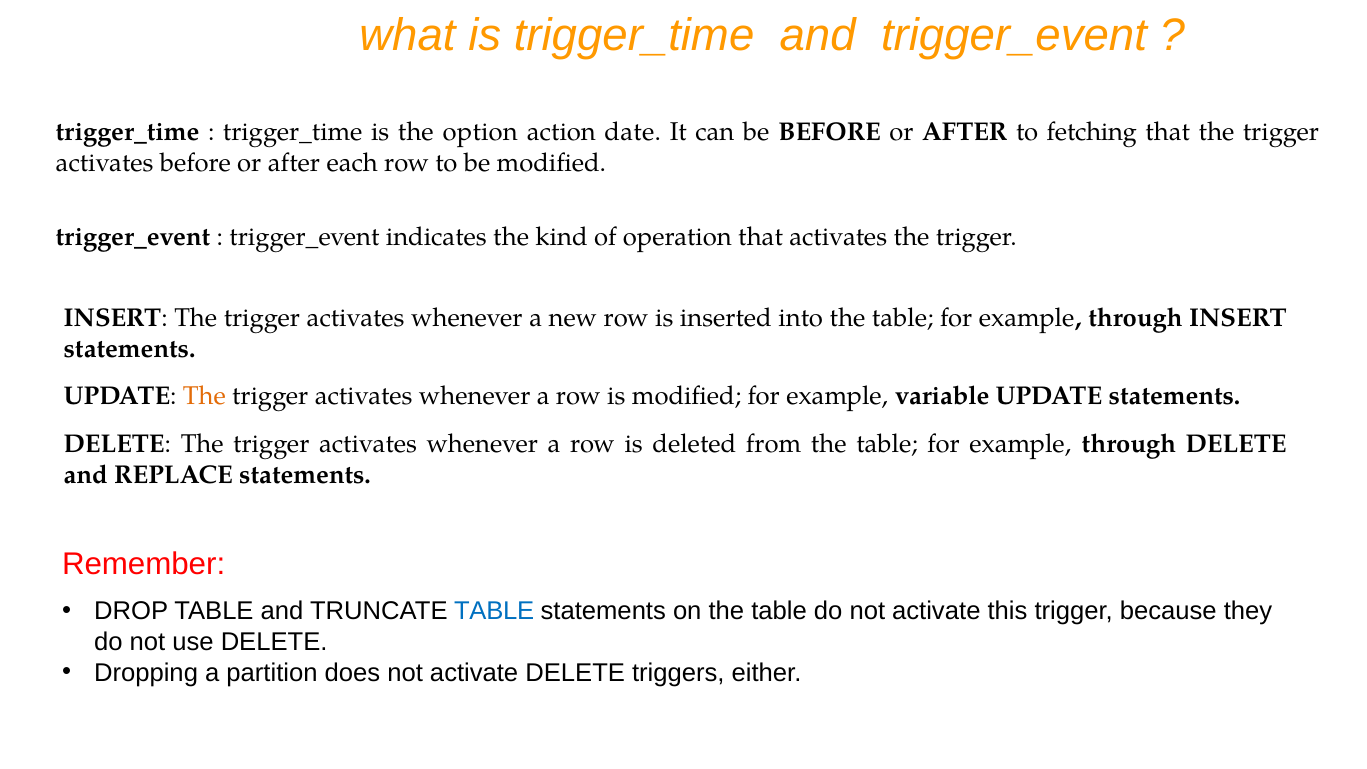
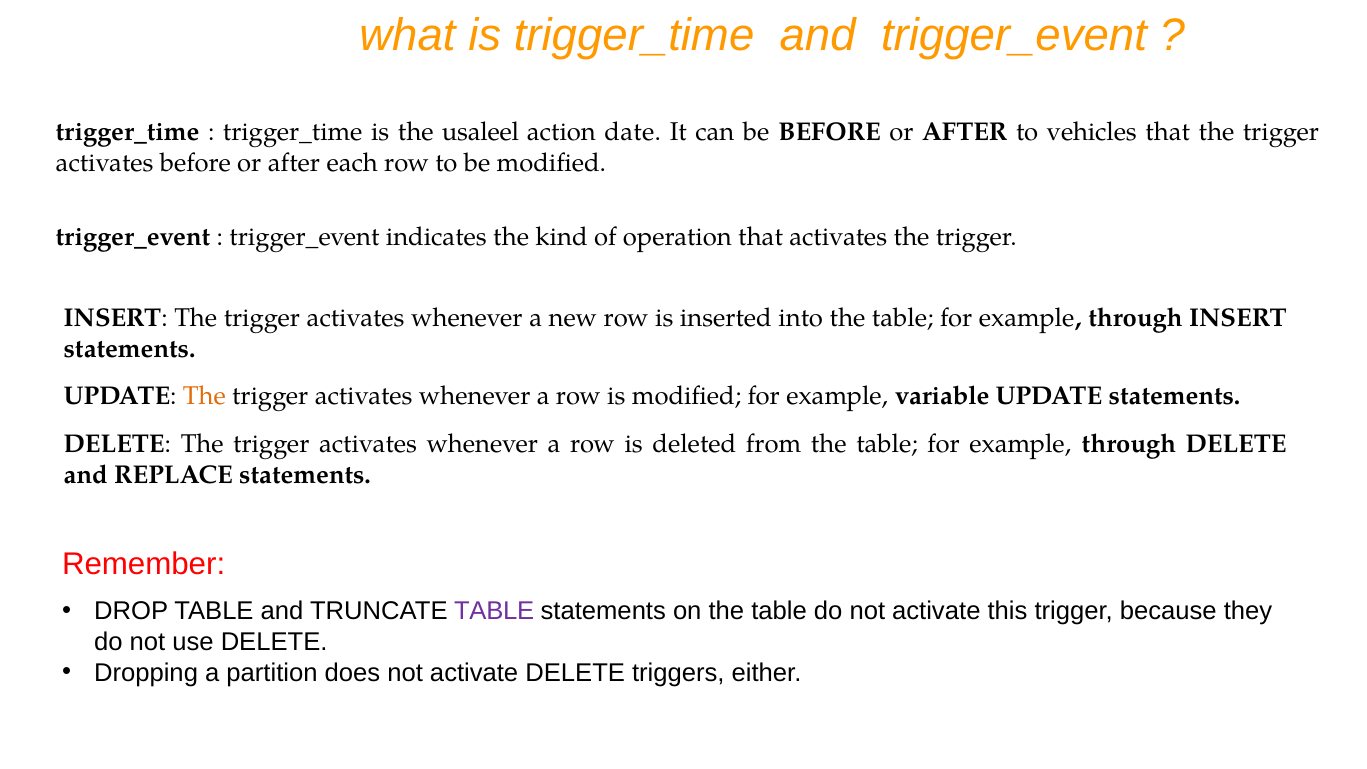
option: option -> usaleel (481, 132)
fetching: fetching -> vehicles (1092, 132)
TABLE colour: blue -> purple (494, 611)
